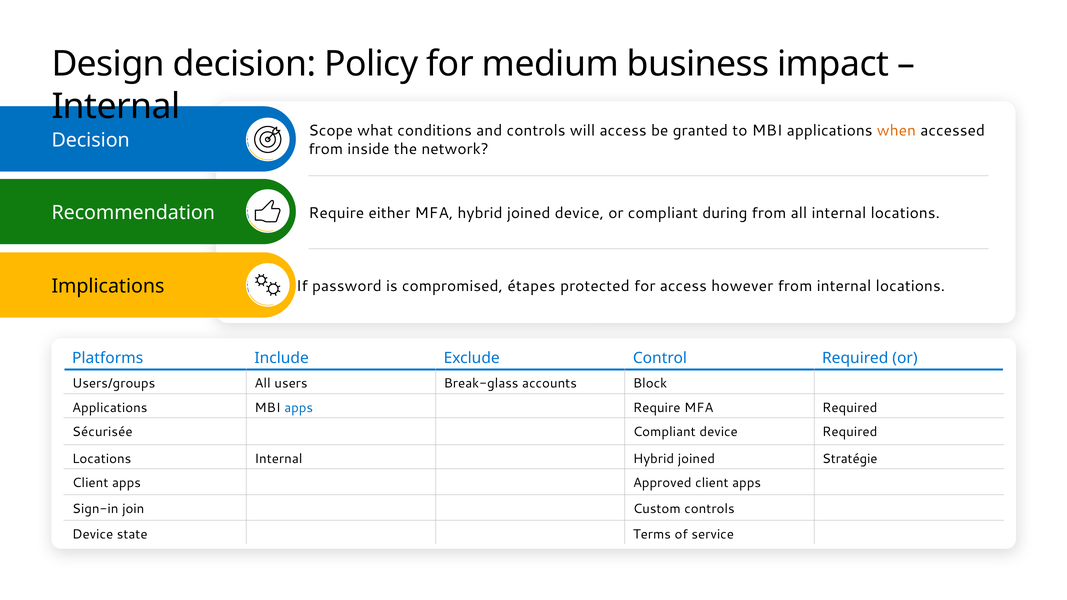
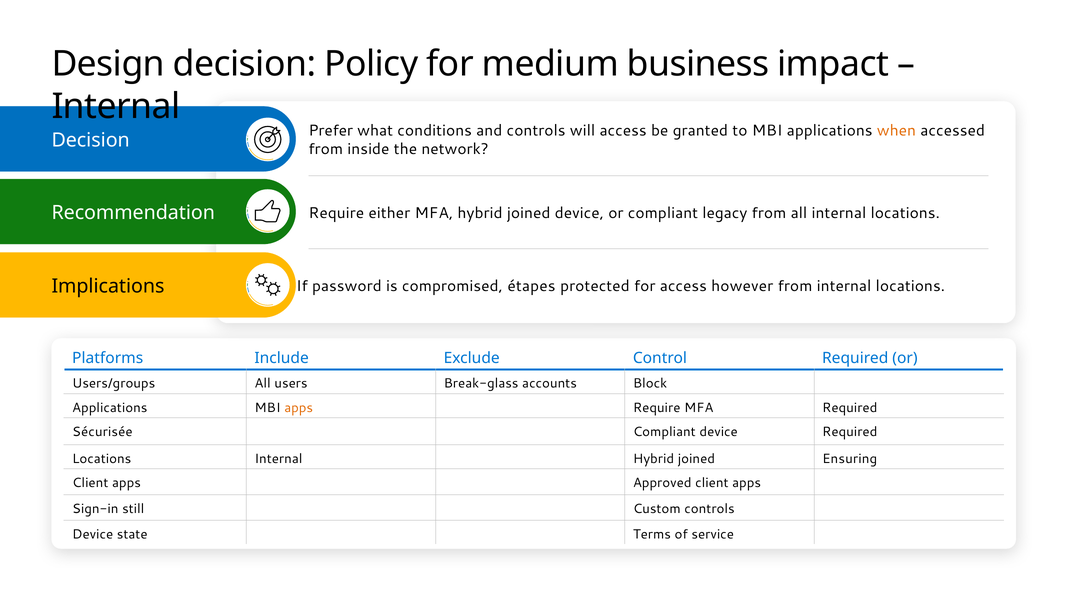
Scope: Scope -> Prefer (331, 130)
during: during -> legacy (725, 213)
apps colour: blue -> orange (299, 408)
Stratégie: Stratégie -> Ensuring (850, 459)
join: join -> still (133, 509)
